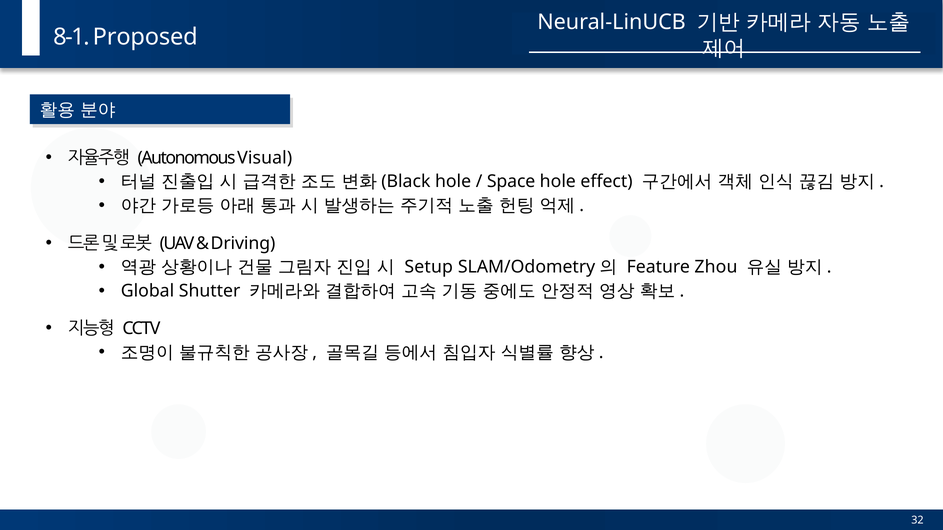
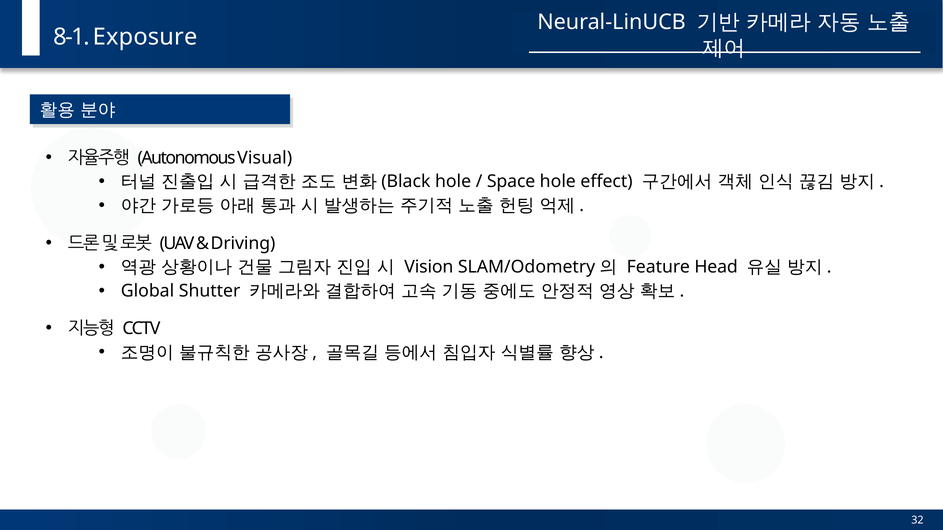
Proposed: Proposed -> Exposure (145, 37)
Setup: Setup -> Vision (429, 267)
Zhou: Zhou -> Head (716, 267)
